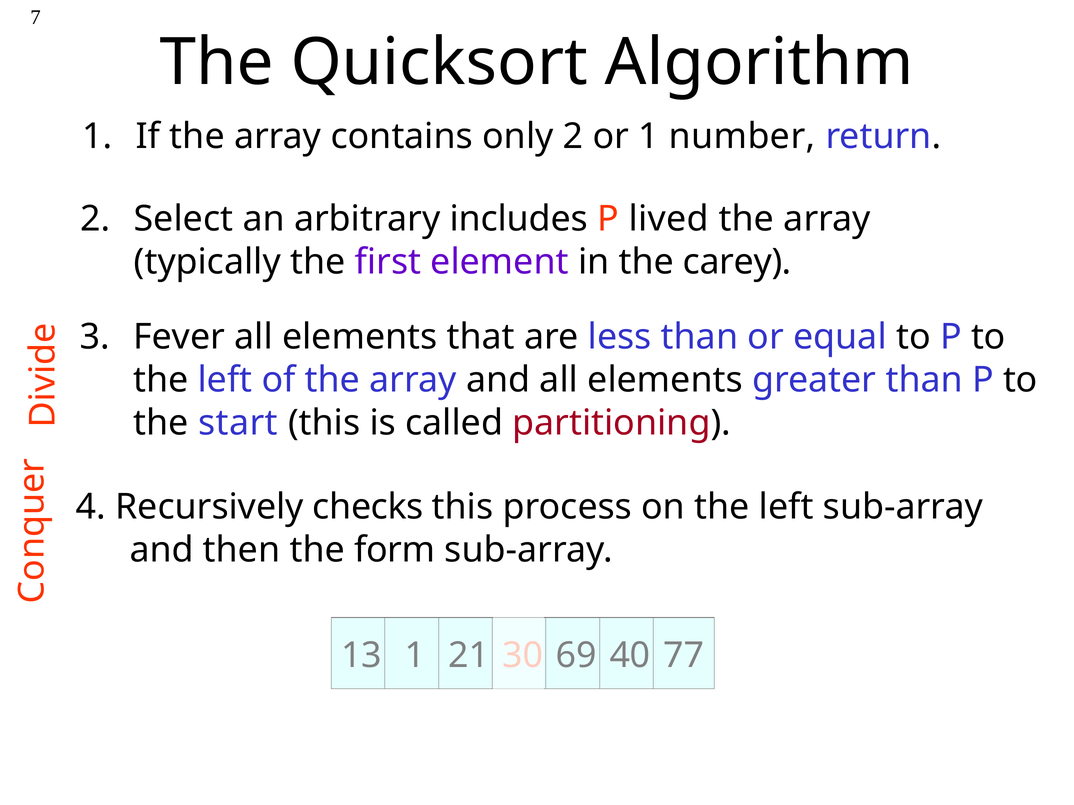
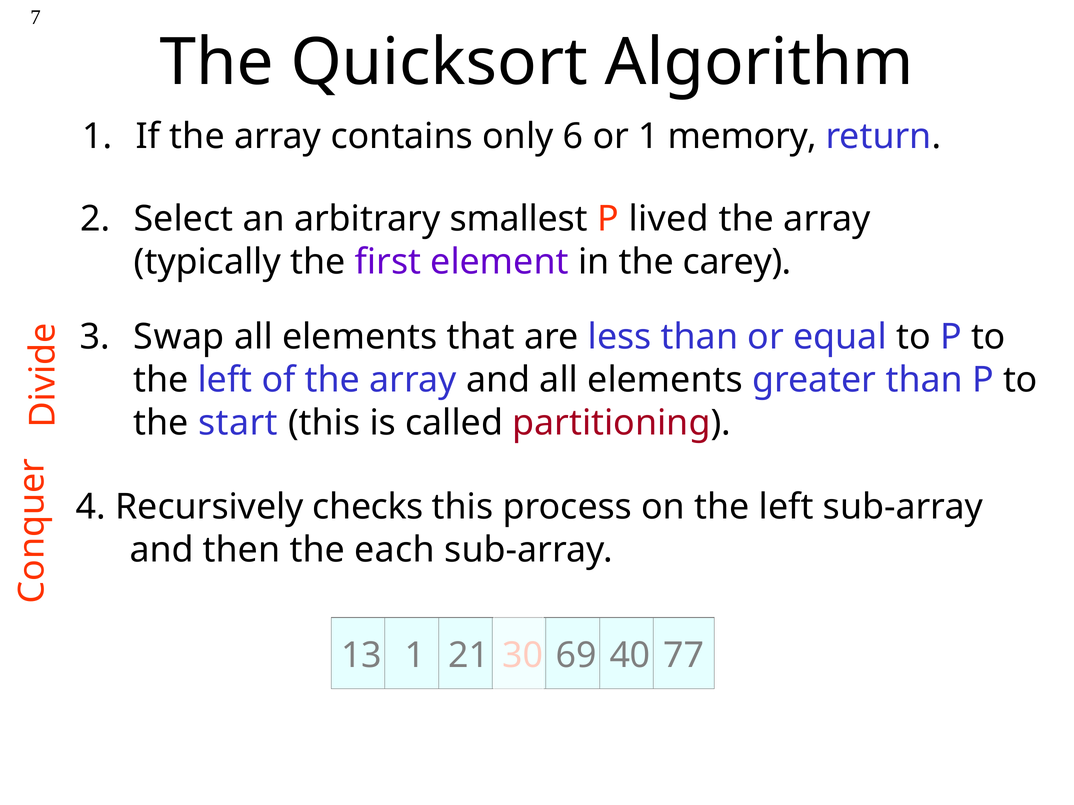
only 2: 2 -> 6 (573, 137)
number: number -> memory (742, 137)
includes: includes -> smallest (519, 219)
Fever: Fever -> Swap (179, 337)
form: form -> each (394, 550)
